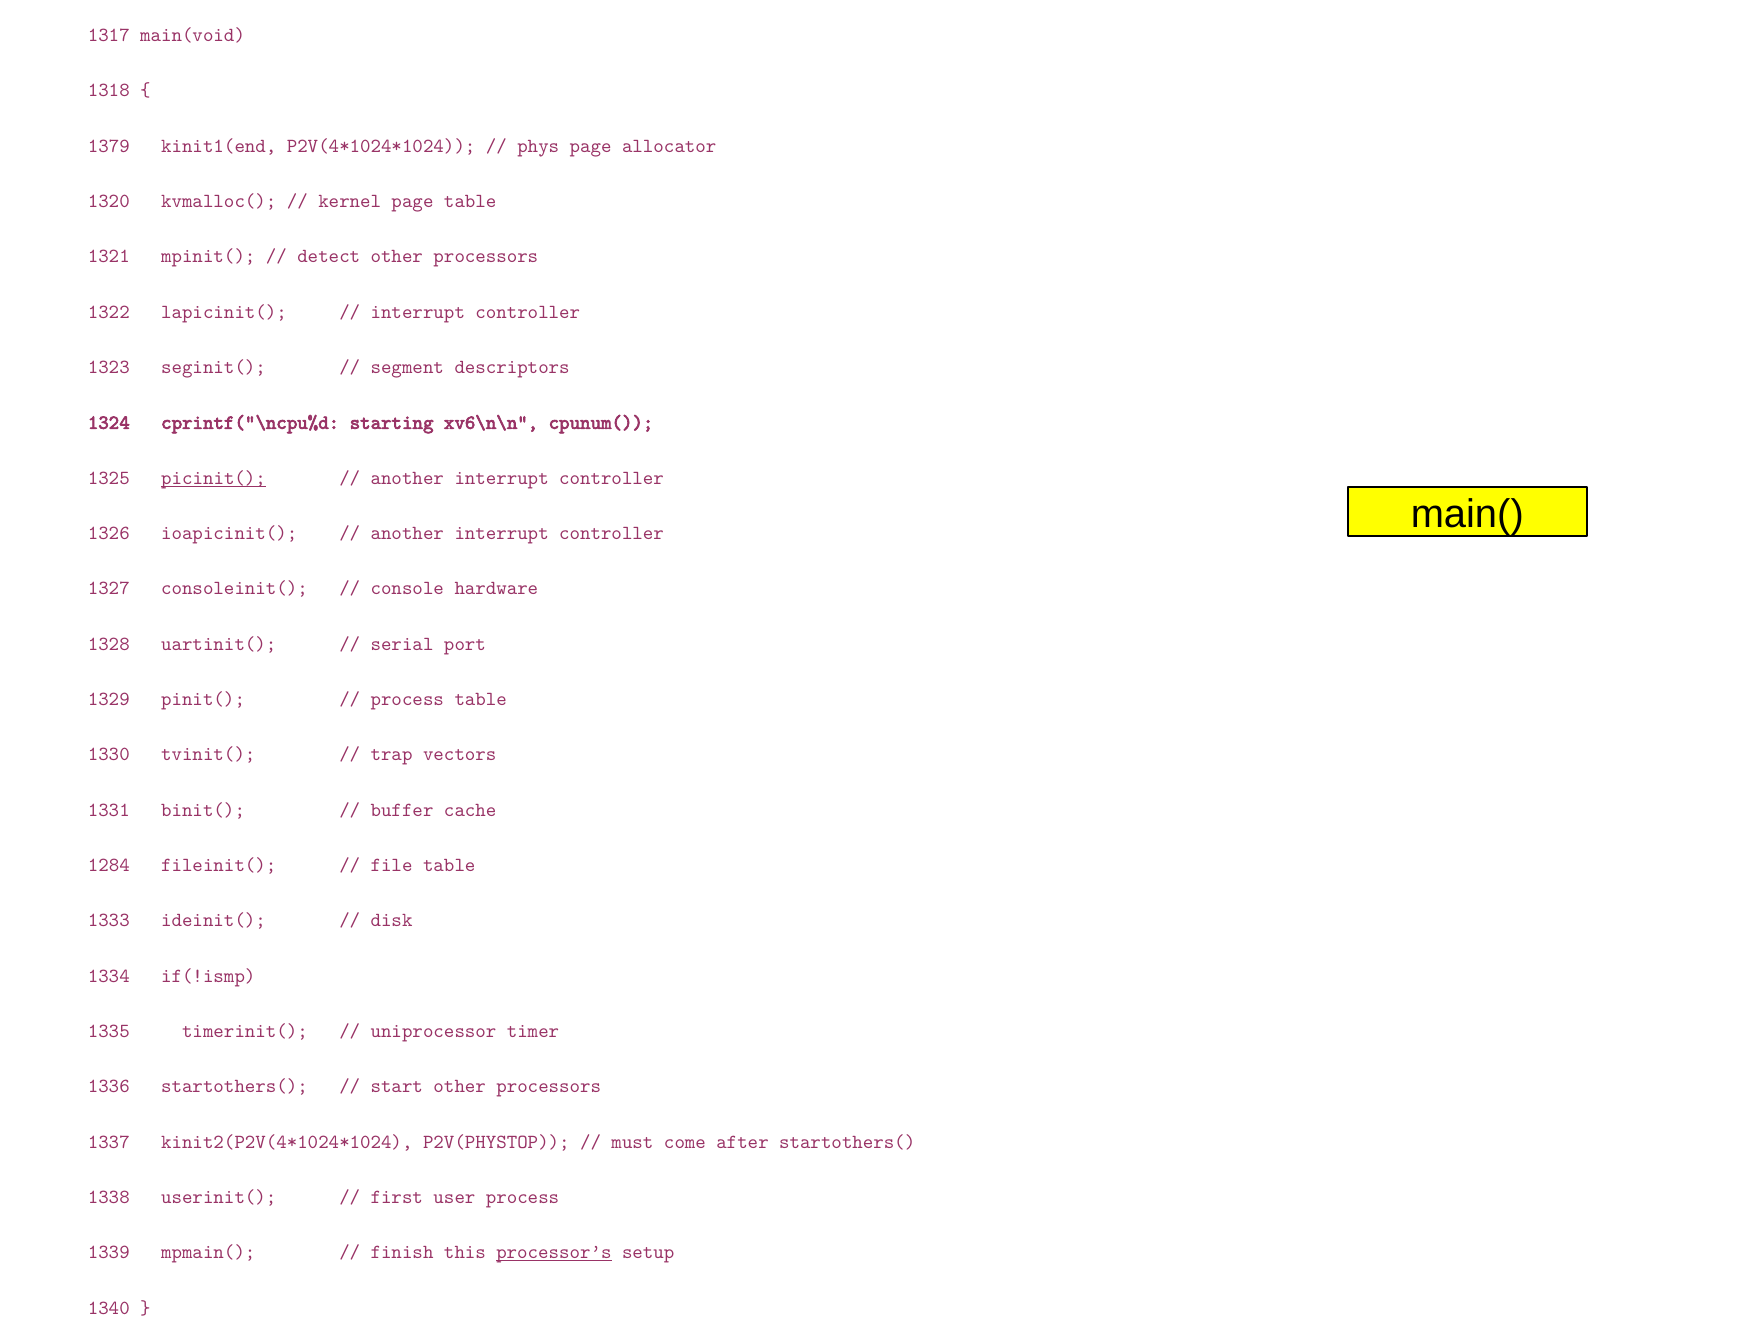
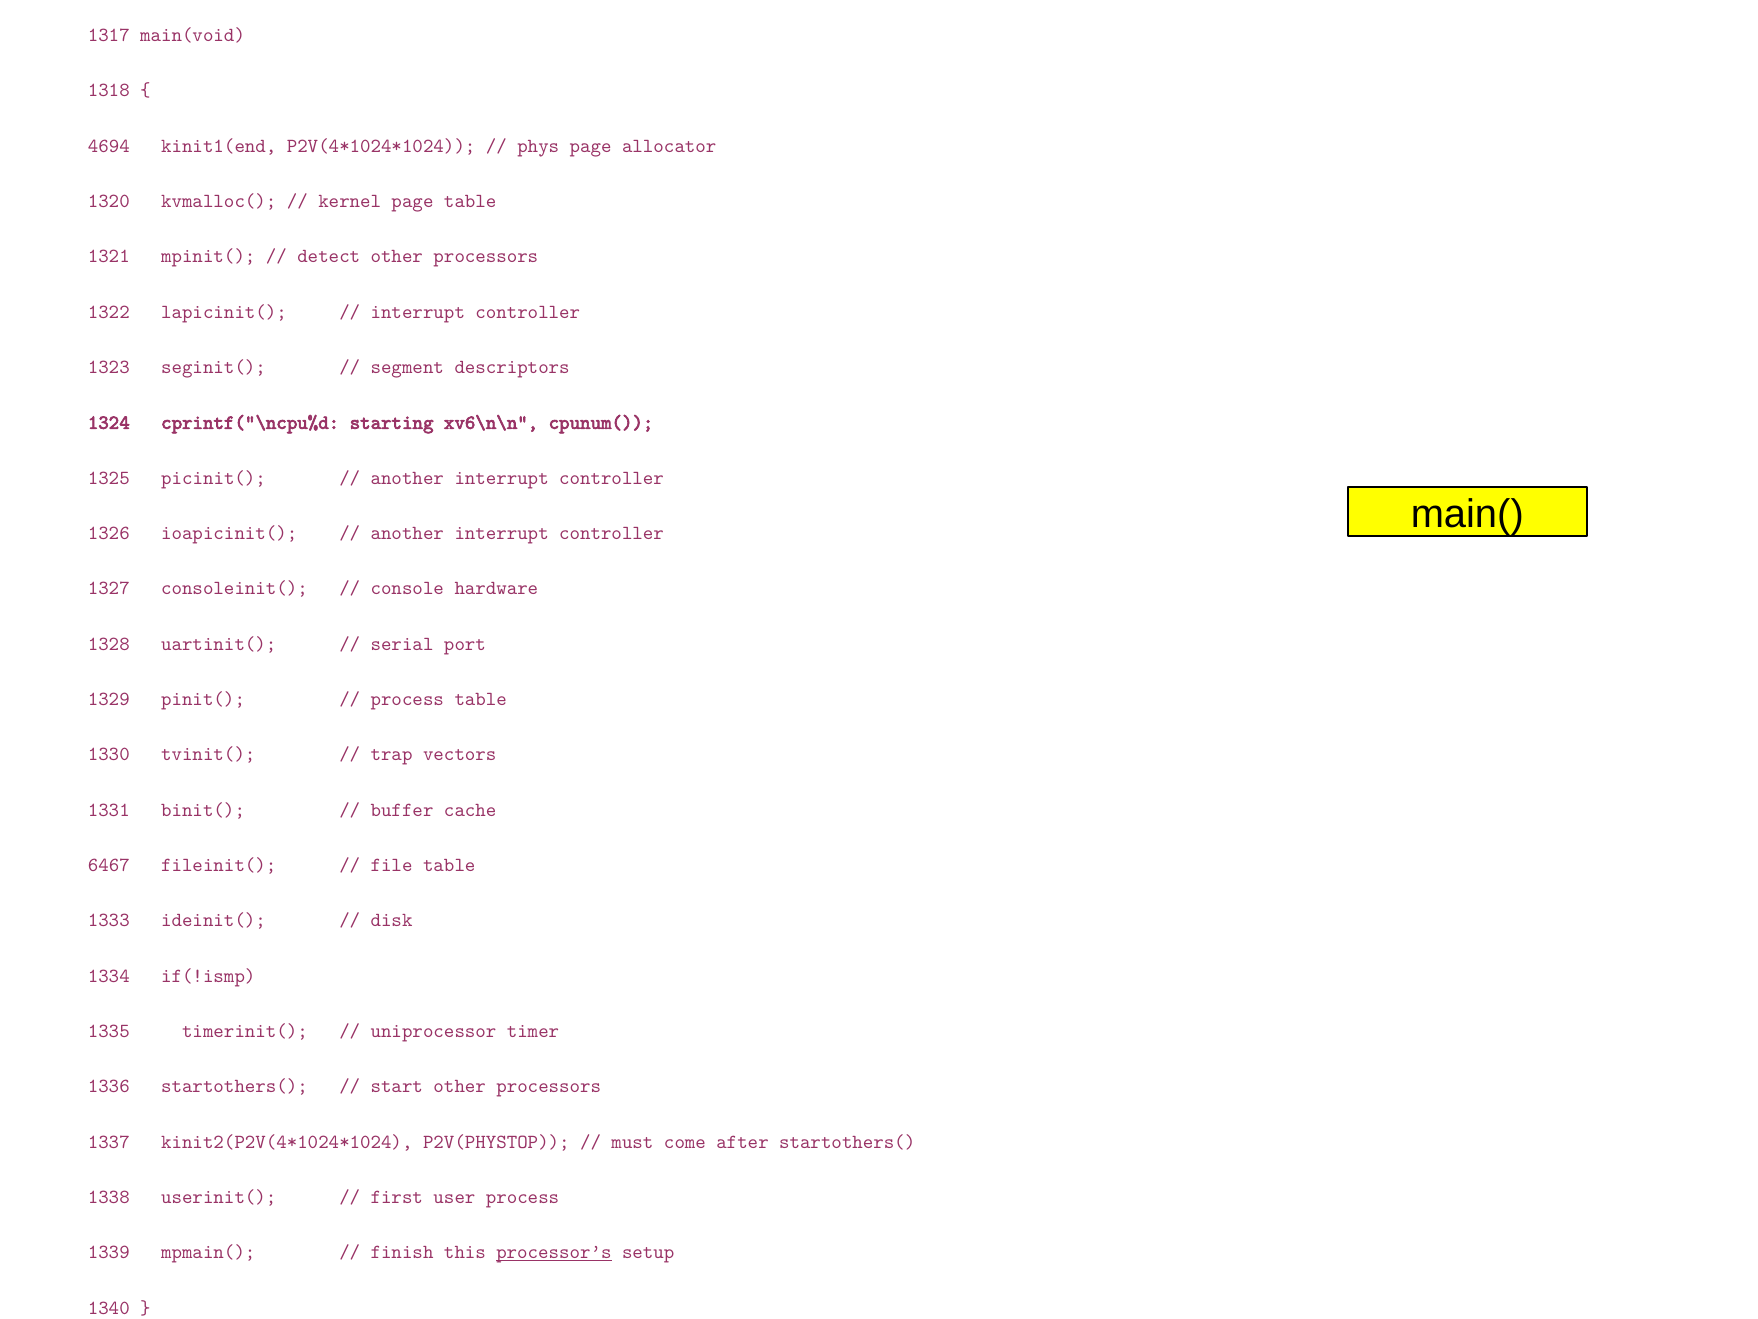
1379: 1379 -> 4694 (109, 145)
picinit( underline: present -> none (214, 477)
1284: 1284 -> 6467 (109, 865)
